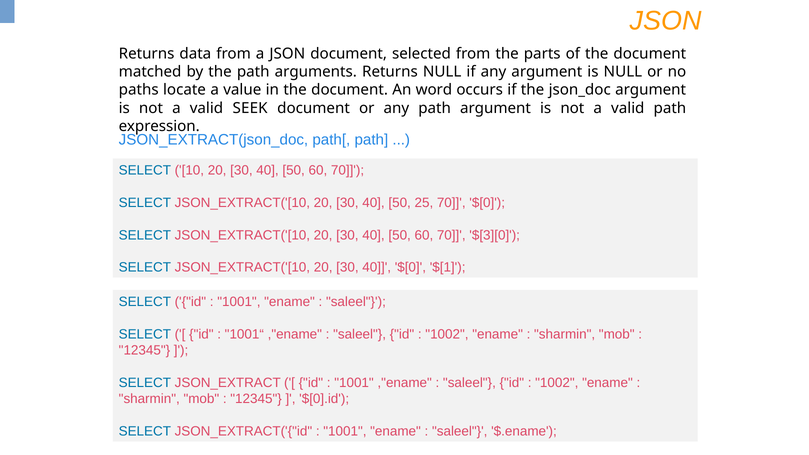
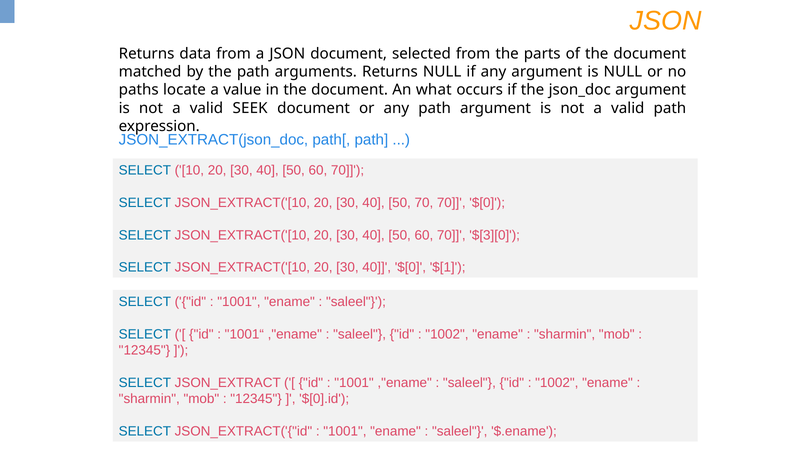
word: word -> what (434, 90)
50 25: 25 -> 70 (424, 203)
